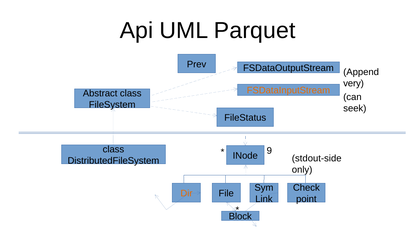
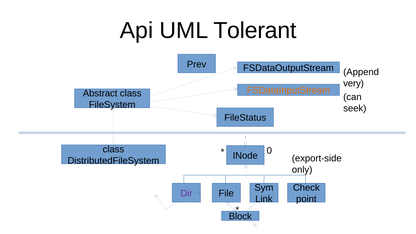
Parquet: Parquet -> Tolerant (255, 30)
9: 9 -> 0 (269, 151)
stdout-side: stdout-side -> export-side (317, 158)
Dir colour: orange -> purple (186, 193)
